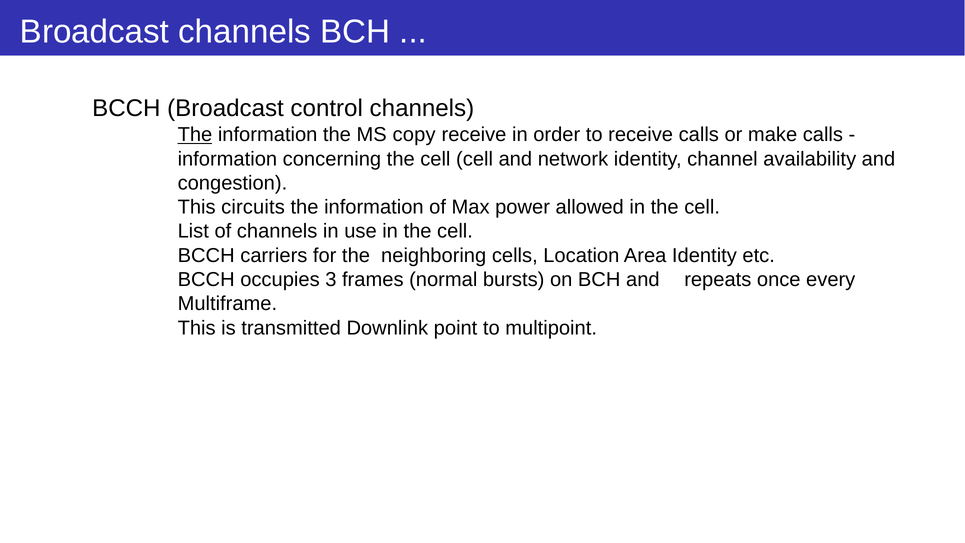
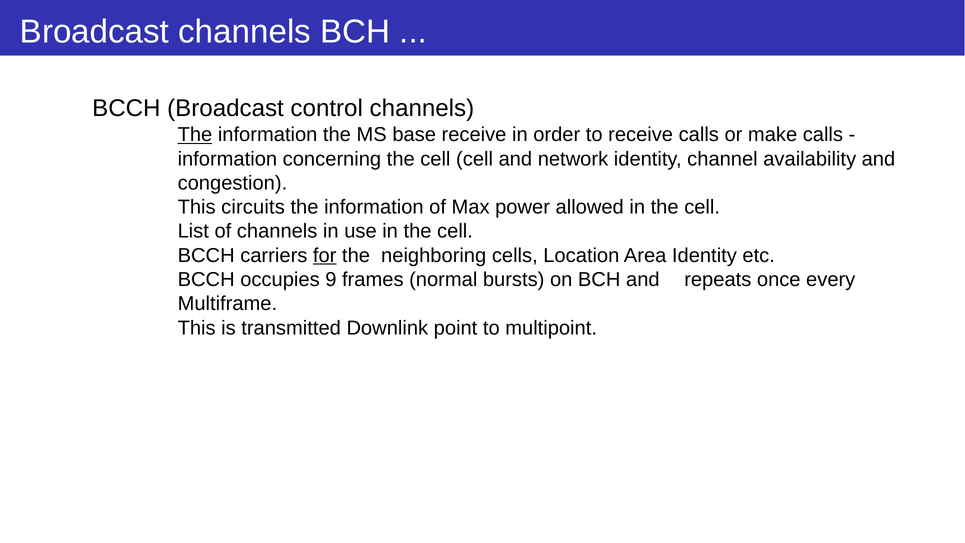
copy: copy -> base (414, 135)
for underline: none -> present (325, 255)
3: 3 -> 9 (331, 280)
